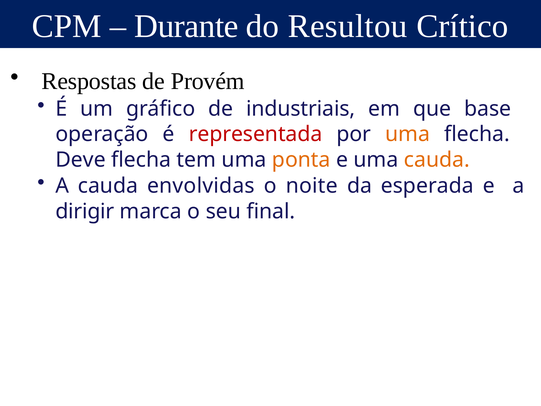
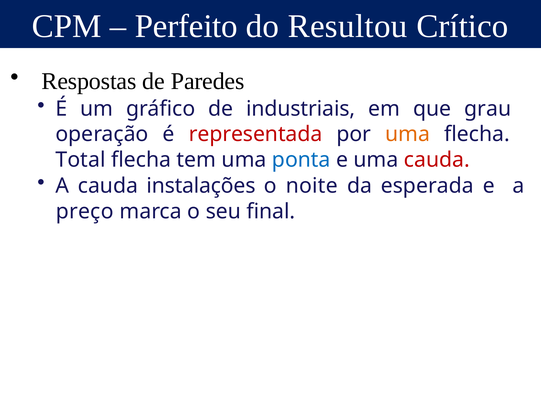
Durante: Durante -> Perfeito (186, 26)
Provém: Provém -> Paredes (208, 81)
base: base -> grau (488, 109)
Deve: Deve -> Total (81, 160)
ponta colour: orange -> blue (301, 160)
cauda colour: orange -> red (437, 160)
envolvidas: envolvidas -> instalações (201, 186)
dirigir: dirigir -> preço (85, 211)
